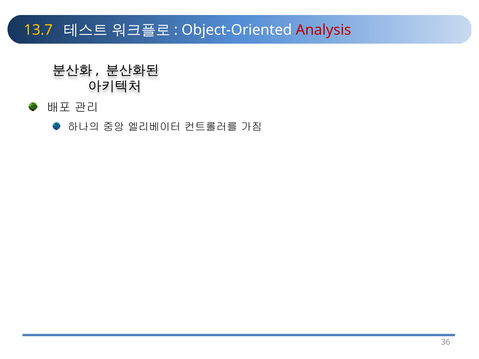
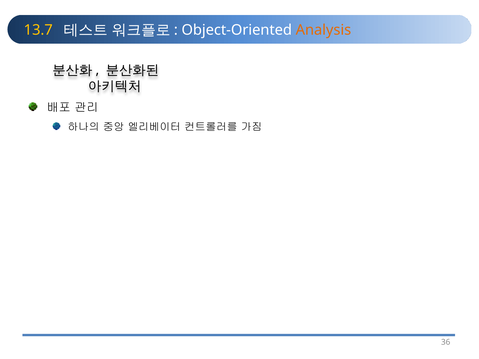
Analysis colour: red -> orange (323, 30)
